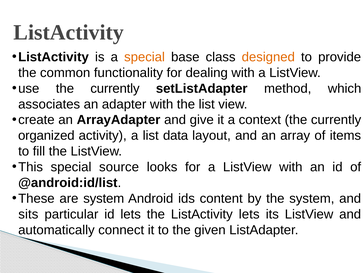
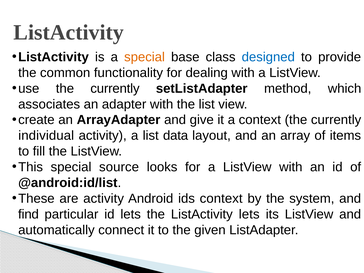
designed colour: orange -> blue (268, 57)
organized: organized -> individual (46, 136)
are system: system -> activity (104, 199)
ids content: content -> context (221, 199)
sits: sits -> find (28, 214)
